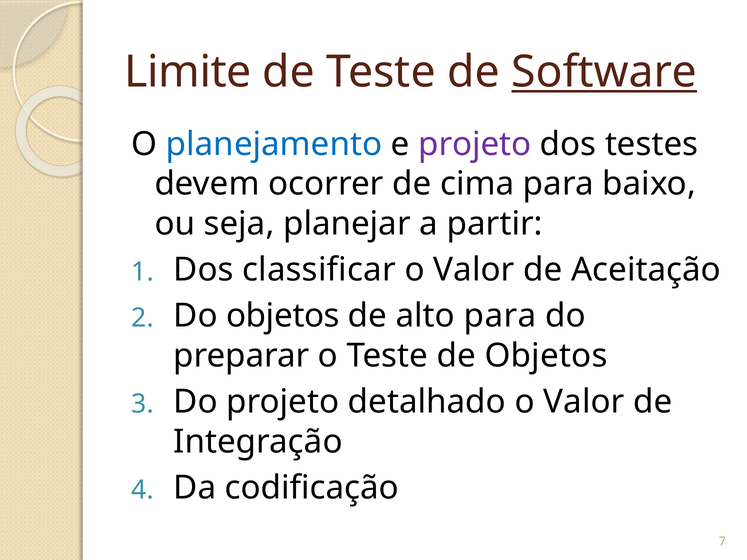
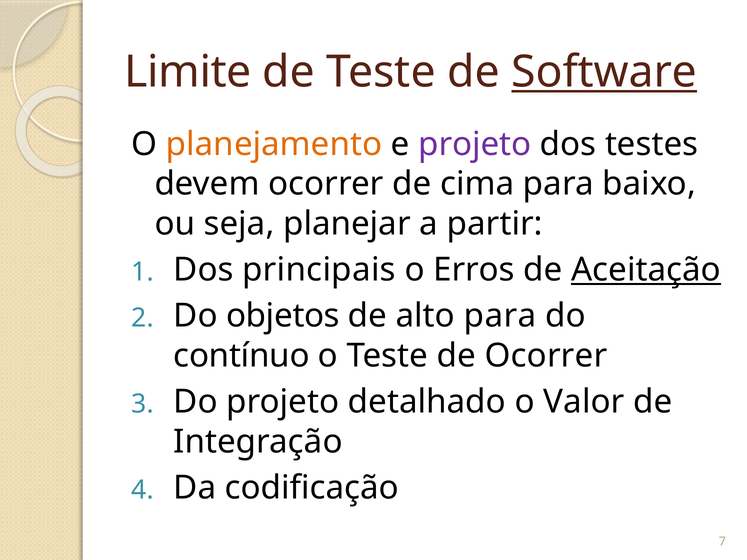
planejamento colour: blue -> orange (274, 144)
classificar: classificar -> principais (319, 270)
Valor: Valor -> Erros (474, 270)
Aceitação underline: none -> present (646, 270)
preparar: preparar -> contínuo (241, 356)
de Objetos: Objetos -> Ocorrer (546, 356)
